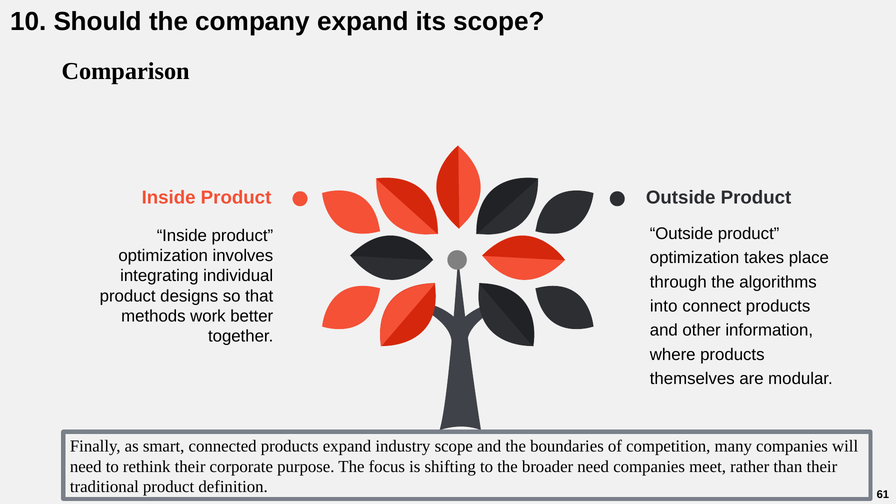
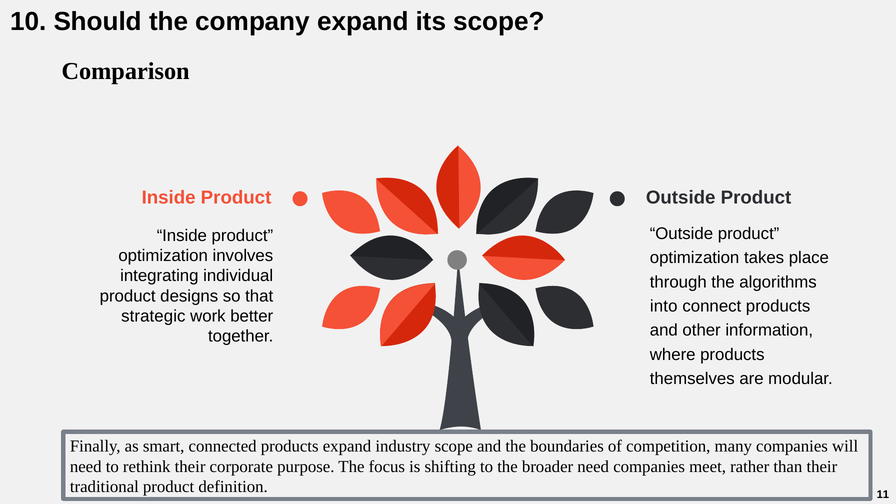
methods: methods -> strategic (153, 316)
61: 61 -> 11 (883, 494)
